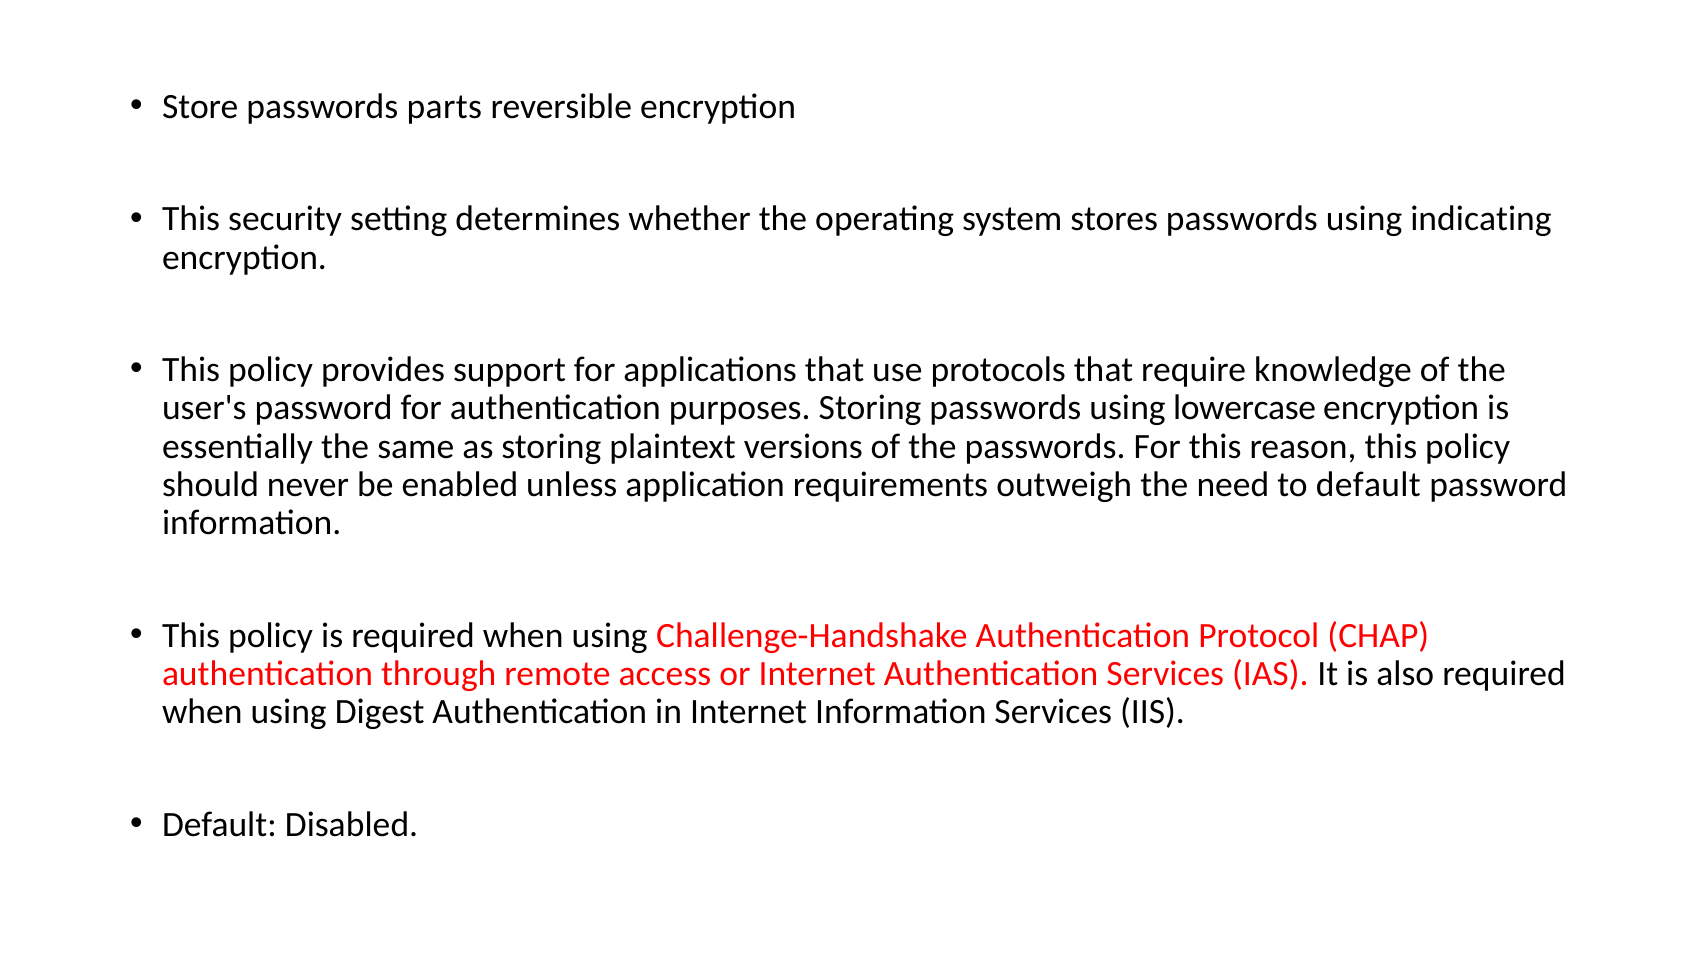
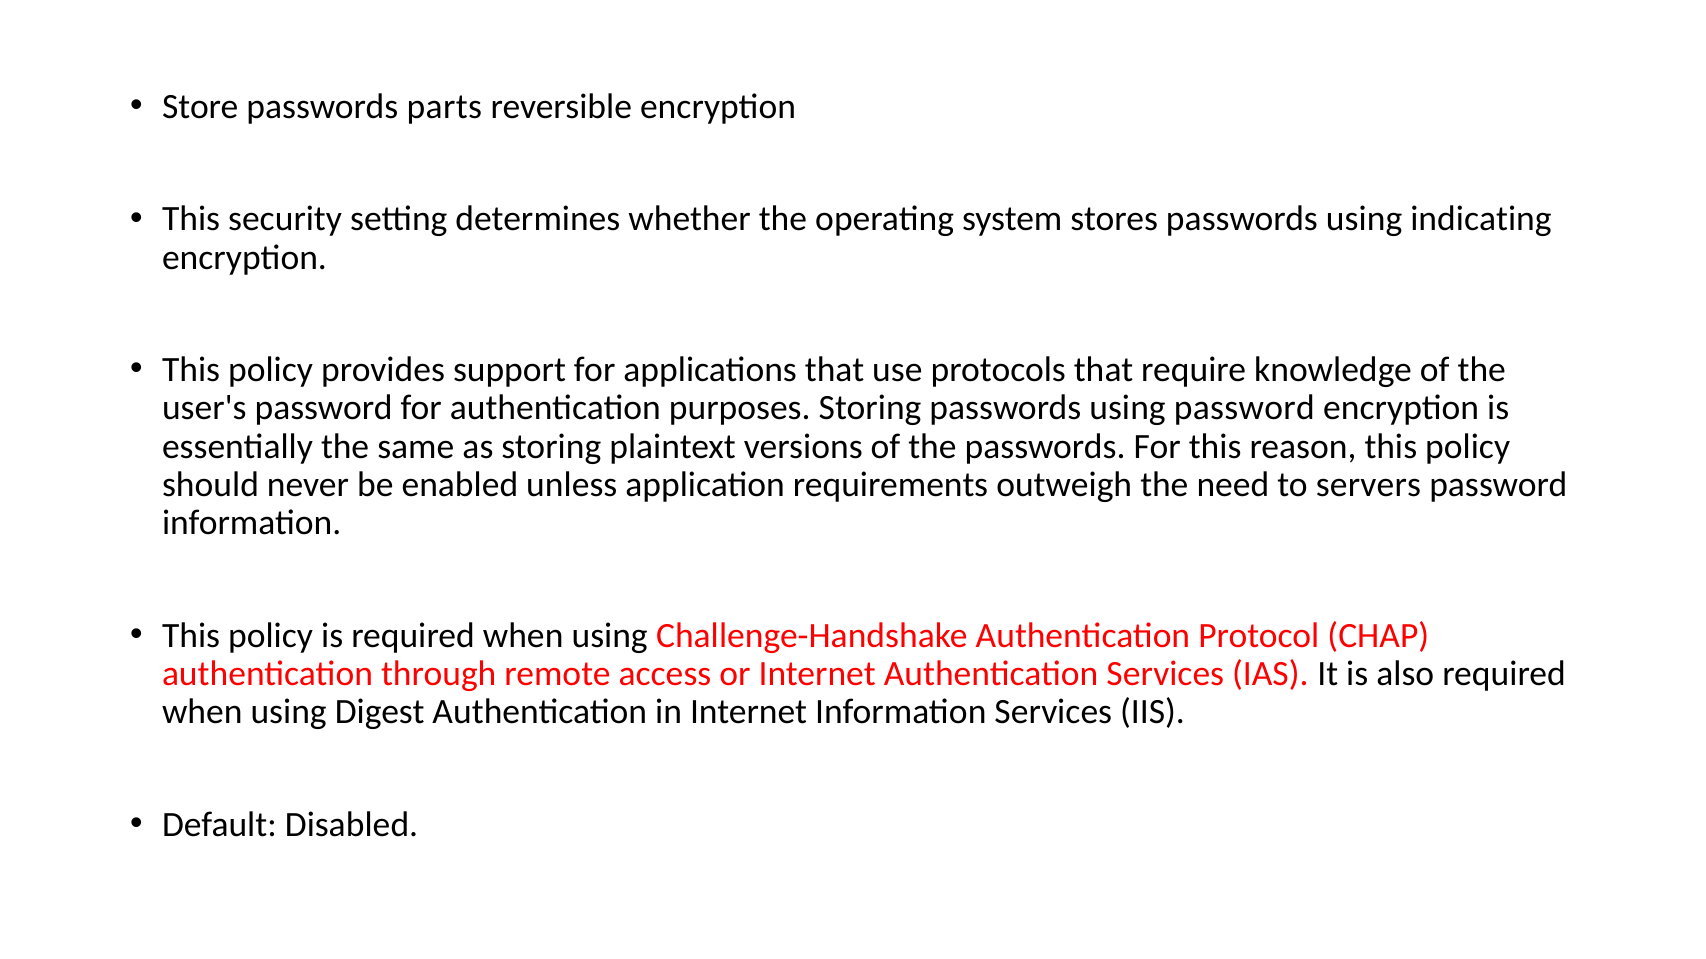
using lowercase: lowercase -> password (1244, 408)
to default: default -> servers (1368, 485)
